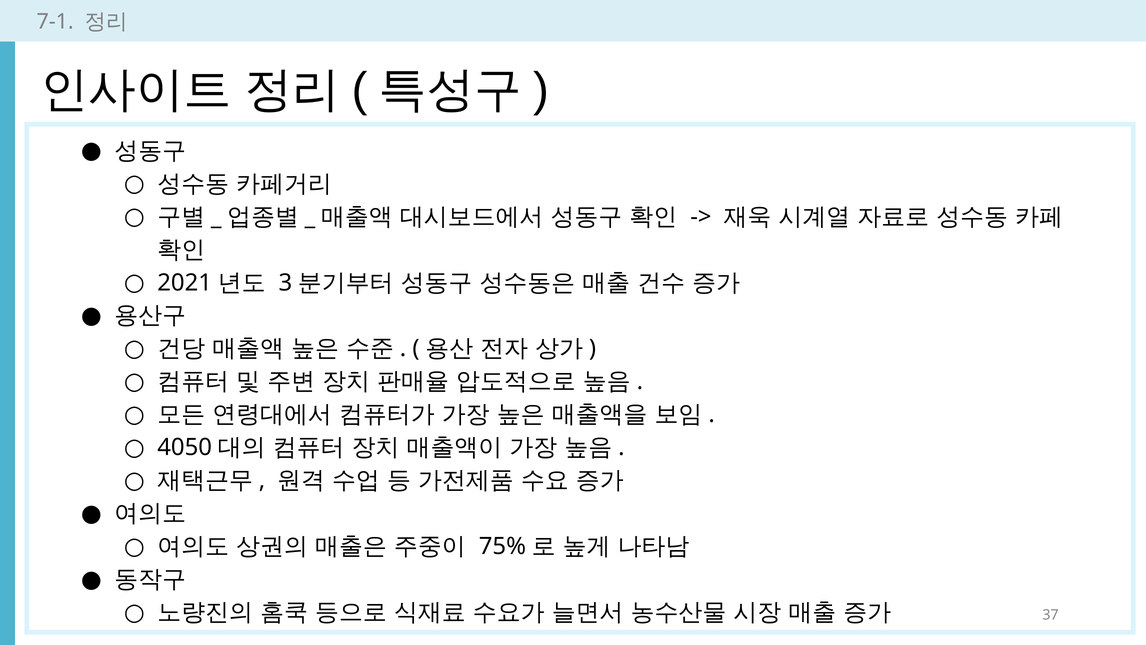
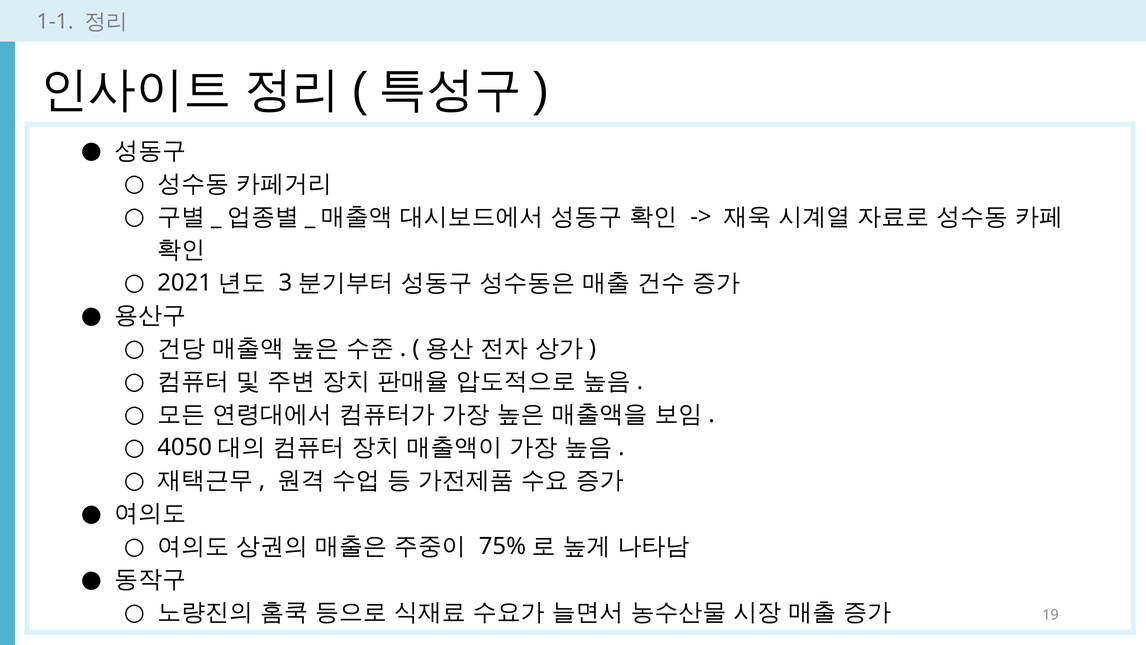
7-1: 7-1 -> 1-1 (55, 22)
37: 37 -> 19 (1050, 614)
